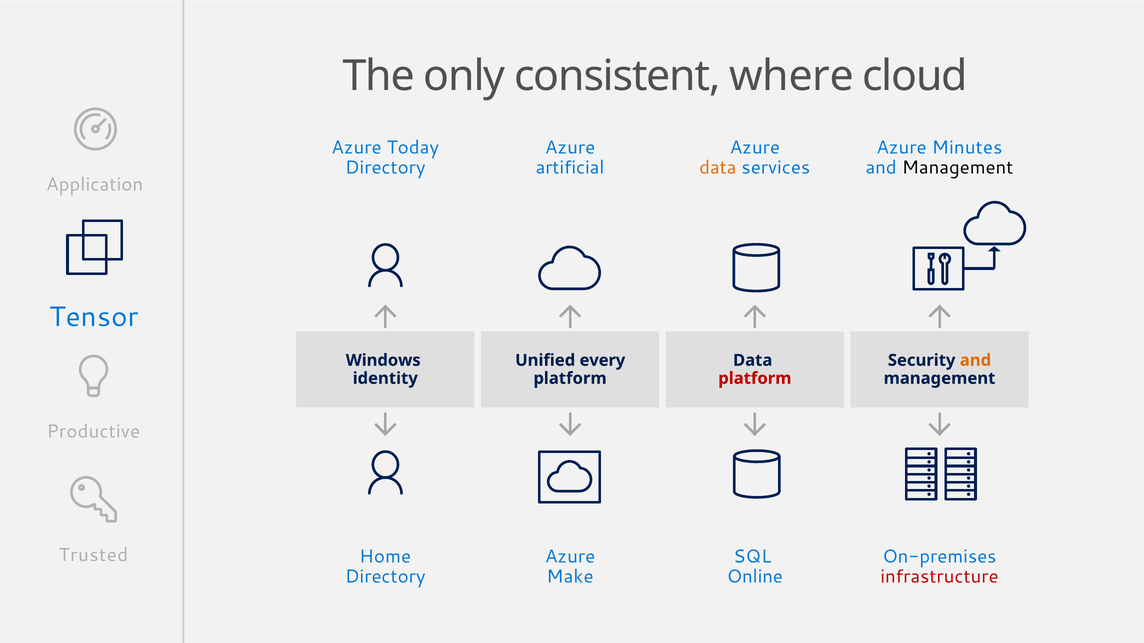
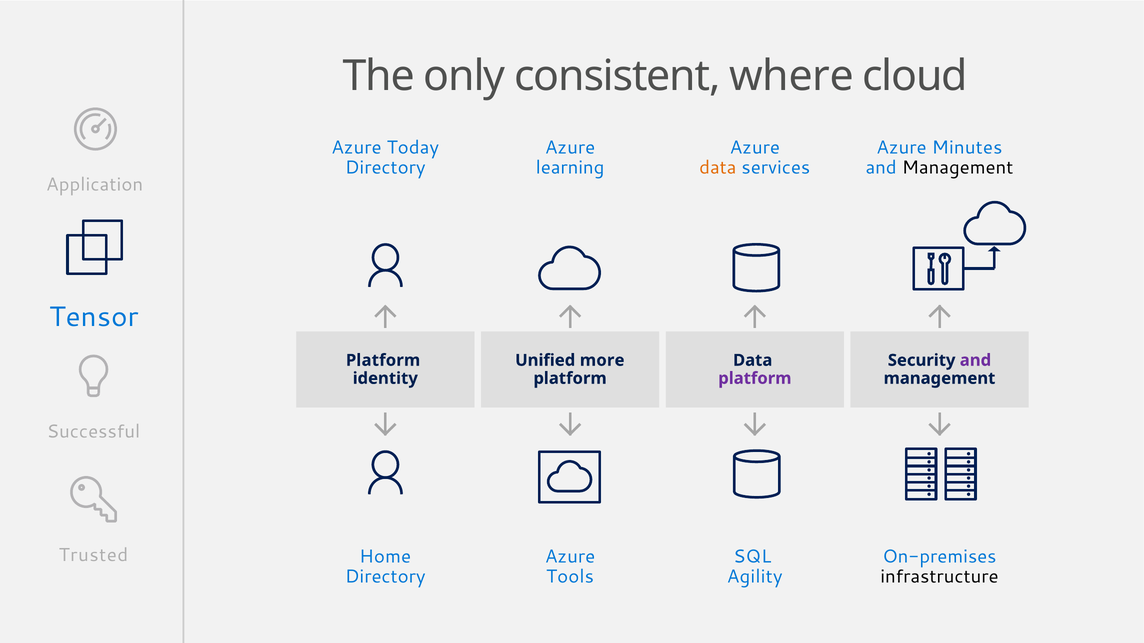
artificial: artificial -> learning (570, 168)
Windows: Windows -> Platform (383, 361)
every: every -> more (602, 361)
and colour: orange -> purple (975, 361)
platform colour: red -> purple (755, 379)
Productive: Productive -> Successful (93, 432)
Make: Make -> Tools (570, 577)
Online: Online -> Agility (755, 577)
infrastructure colour: red -> black (939, 577)
